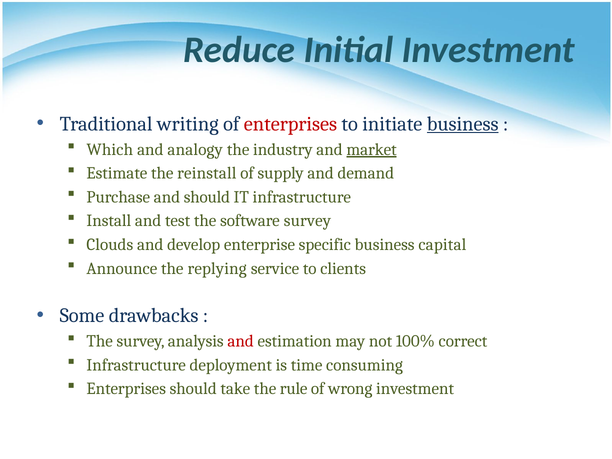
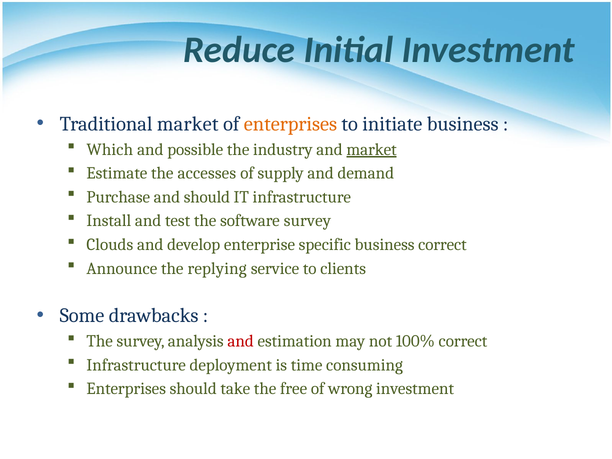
Traditional writing: writing -> market (188, 124)
enterprises colour: red -> orange (290, 124)
business underline: present -> none (463, 124)
analogy: analogy -> possible (195, 149)
reinstall: reinstall -> accesses (207, 173)
business capital: capital -> correct (442, 245)
rule: rule -> free (294, 389)
